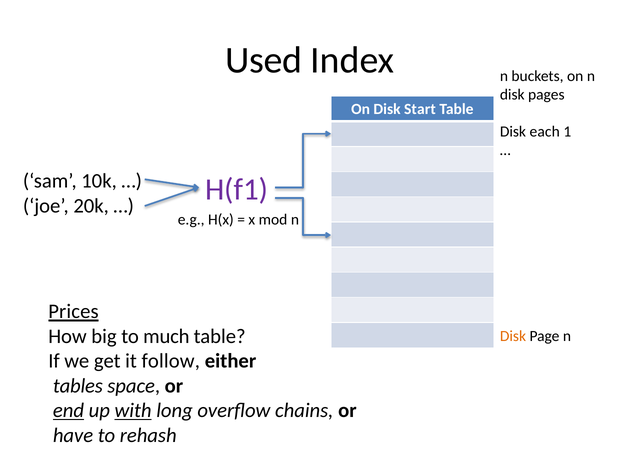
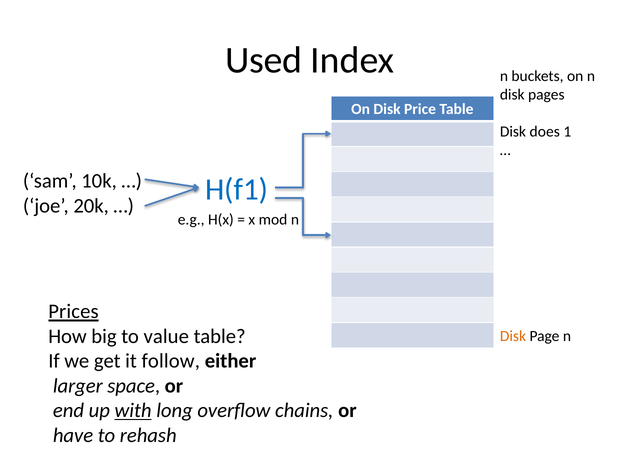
Start: Start -> Price (420, 109)
each: each -> does (545, 132)
H(f1 colour: purple -> blue (237, 190)
much: much -> value (166, 336)
tables: tables -> larger (78, 386)
end underline: present -> none (68, 411)
